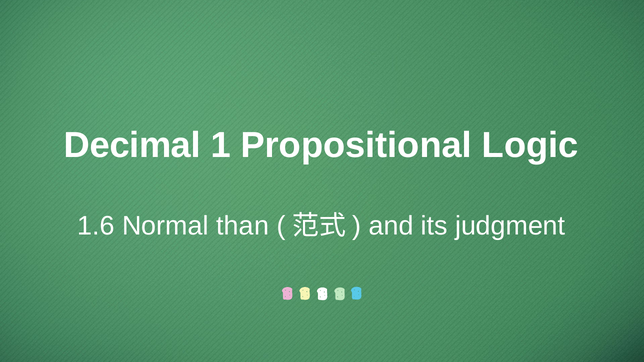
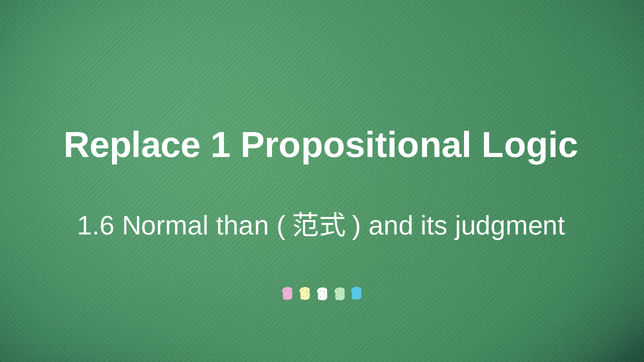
Decimal: Decimal -> Replace (132, 146)
